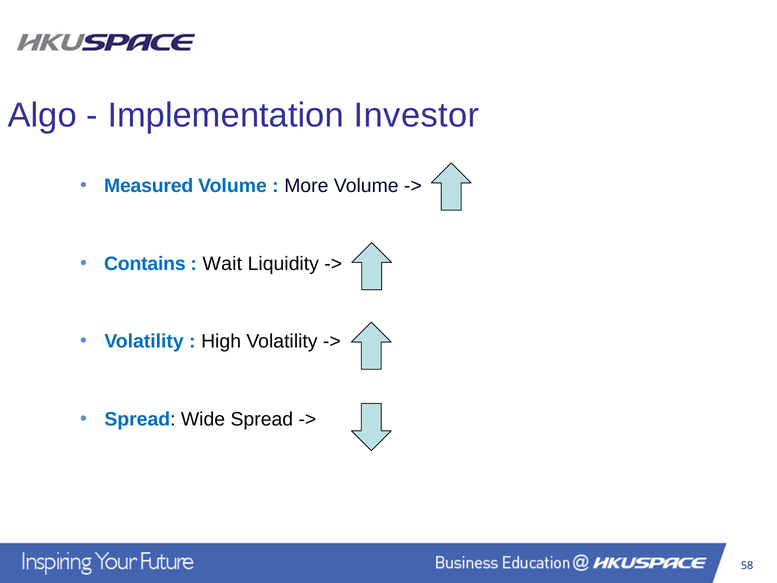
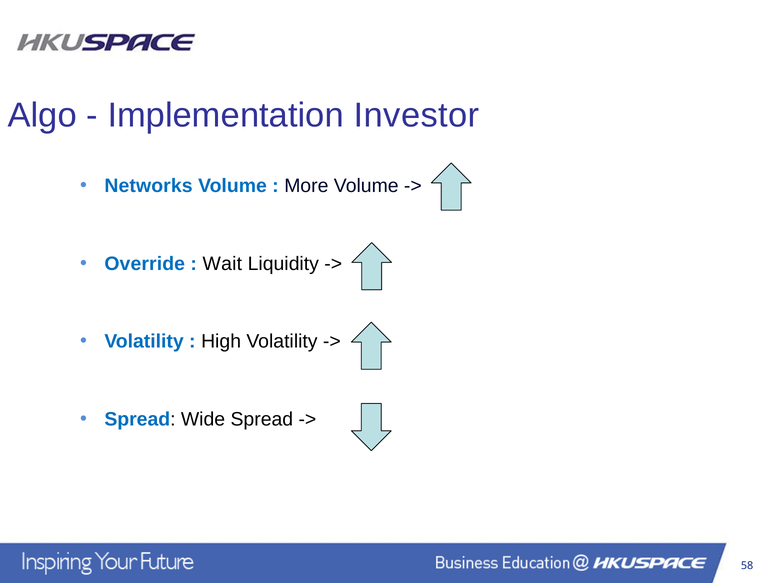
Measured: Measured -> Networks (149, 186)
Contains: Contains -> Override (145, 264)
